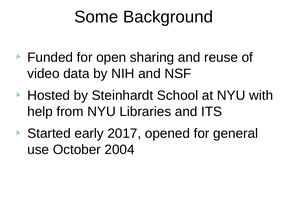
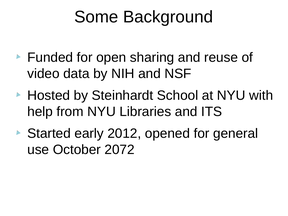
2017: 2017 -> 2012 (124, 133)
2004: 2004 -> 2072 (120, 150)
